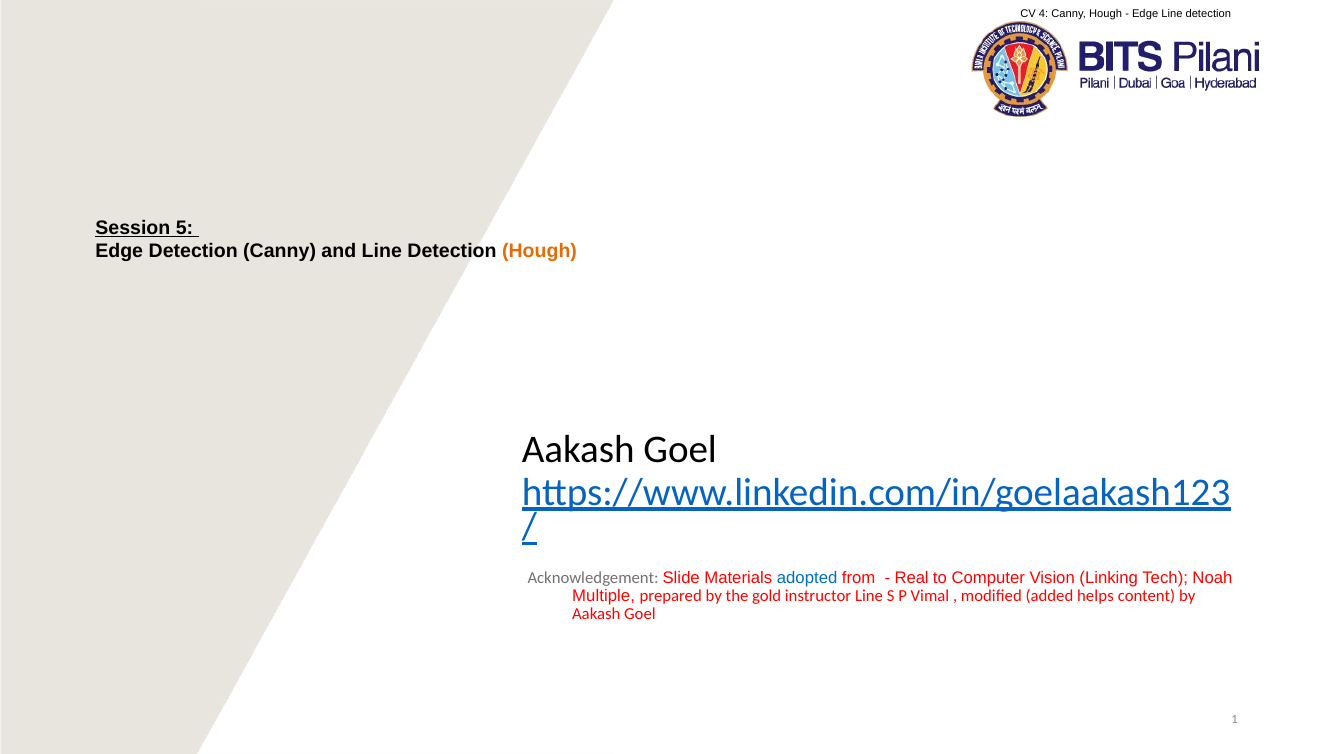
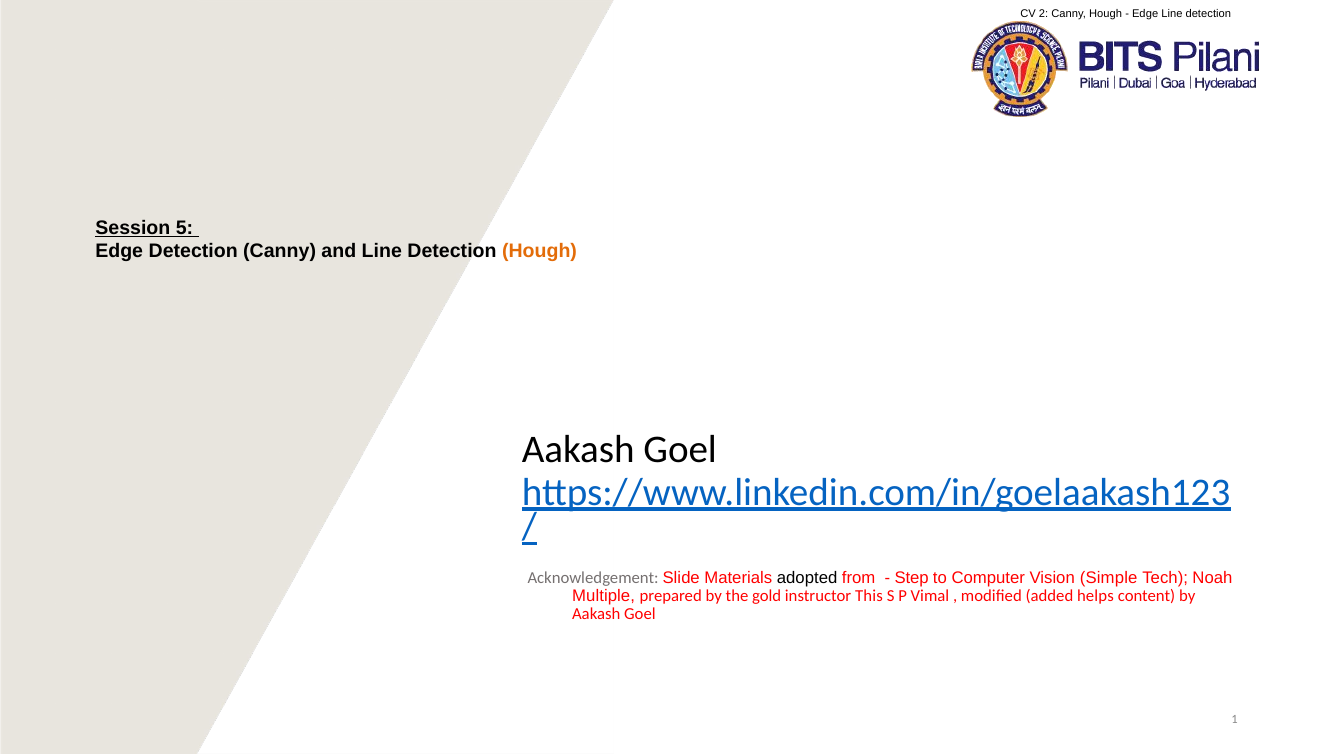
4: 4 -> 2 (1044, 14)
adopted colour: blue -> black (807, 578)
Real: Real -> Step (912, 578)
Linking: Linking -> Simple (1109, 578)
instructor Line: Line -> This (869, 596)
